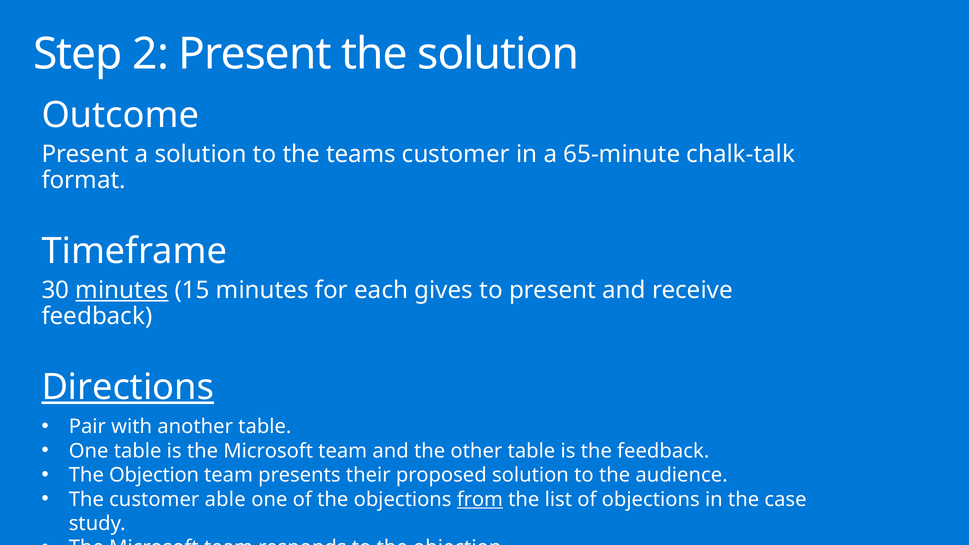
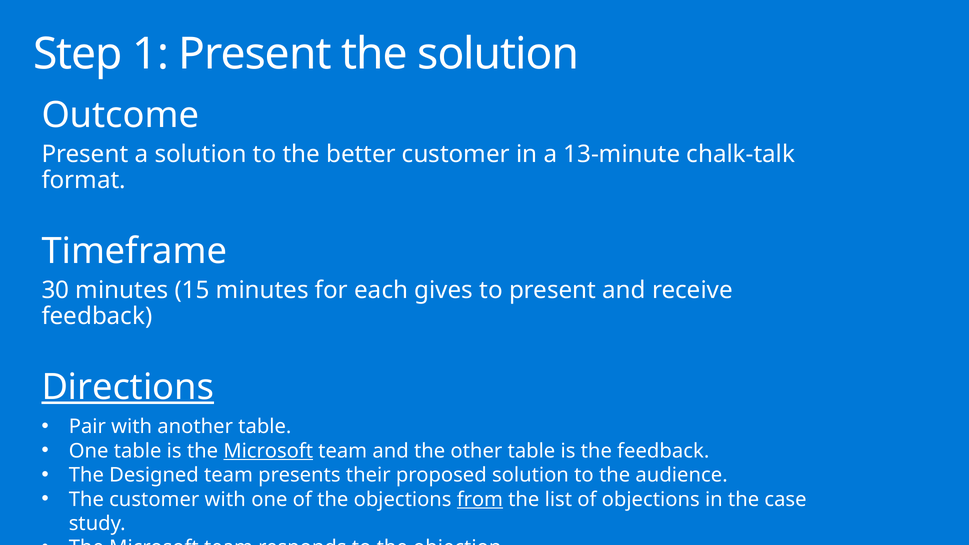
2: 2 -> 1 (151, 54)
teams: teams -> better (361, 154)
65-minute: 65-minute -> 13-minute (622, 154)
minutes underline: present -> none (122, 290)
Microsoft underline: none -> present (268, 451)
Objection: Objection -> Designed (154, 475)
customer able: able -> with (225, 499)
